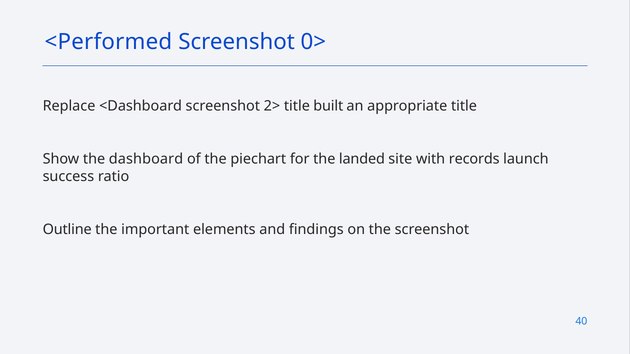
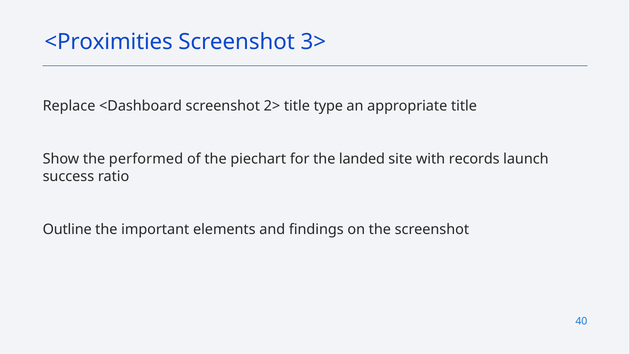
<Performed: <Performed -> <Proximities (109, 42)
0>: 0> -> 3> (313, 42)
built: built -> type (328, 106)
dashboard: dashboard -> performed (146, 159)
